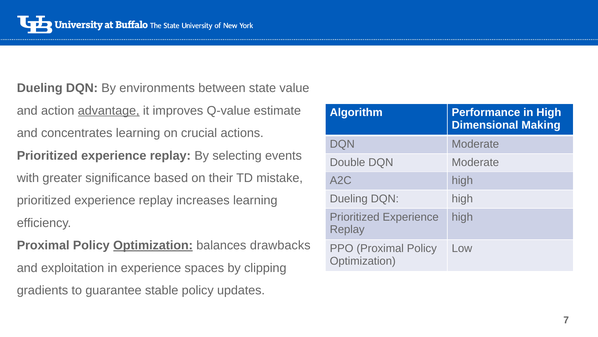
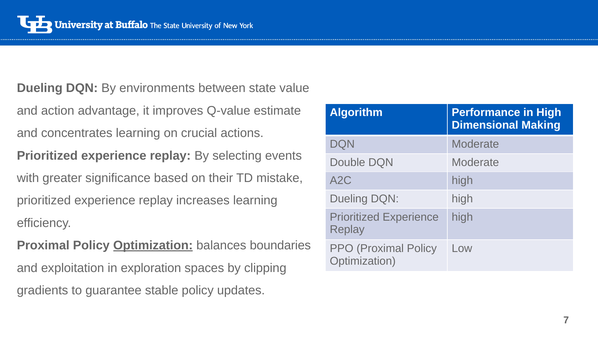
advantage underline: present -> none (109, 110)
drawbacks: drawbacks -> boundaries (280, 245)
in experience: experience -> exploration (151, 267)
